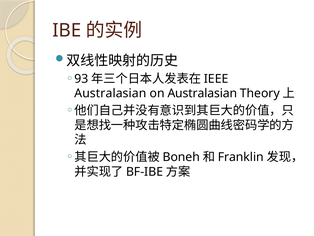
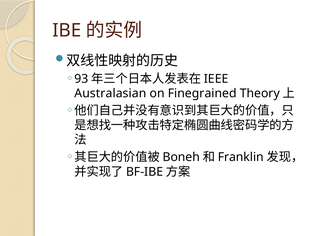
on Australasian: Australasian -> Finegrained (202, 93)
